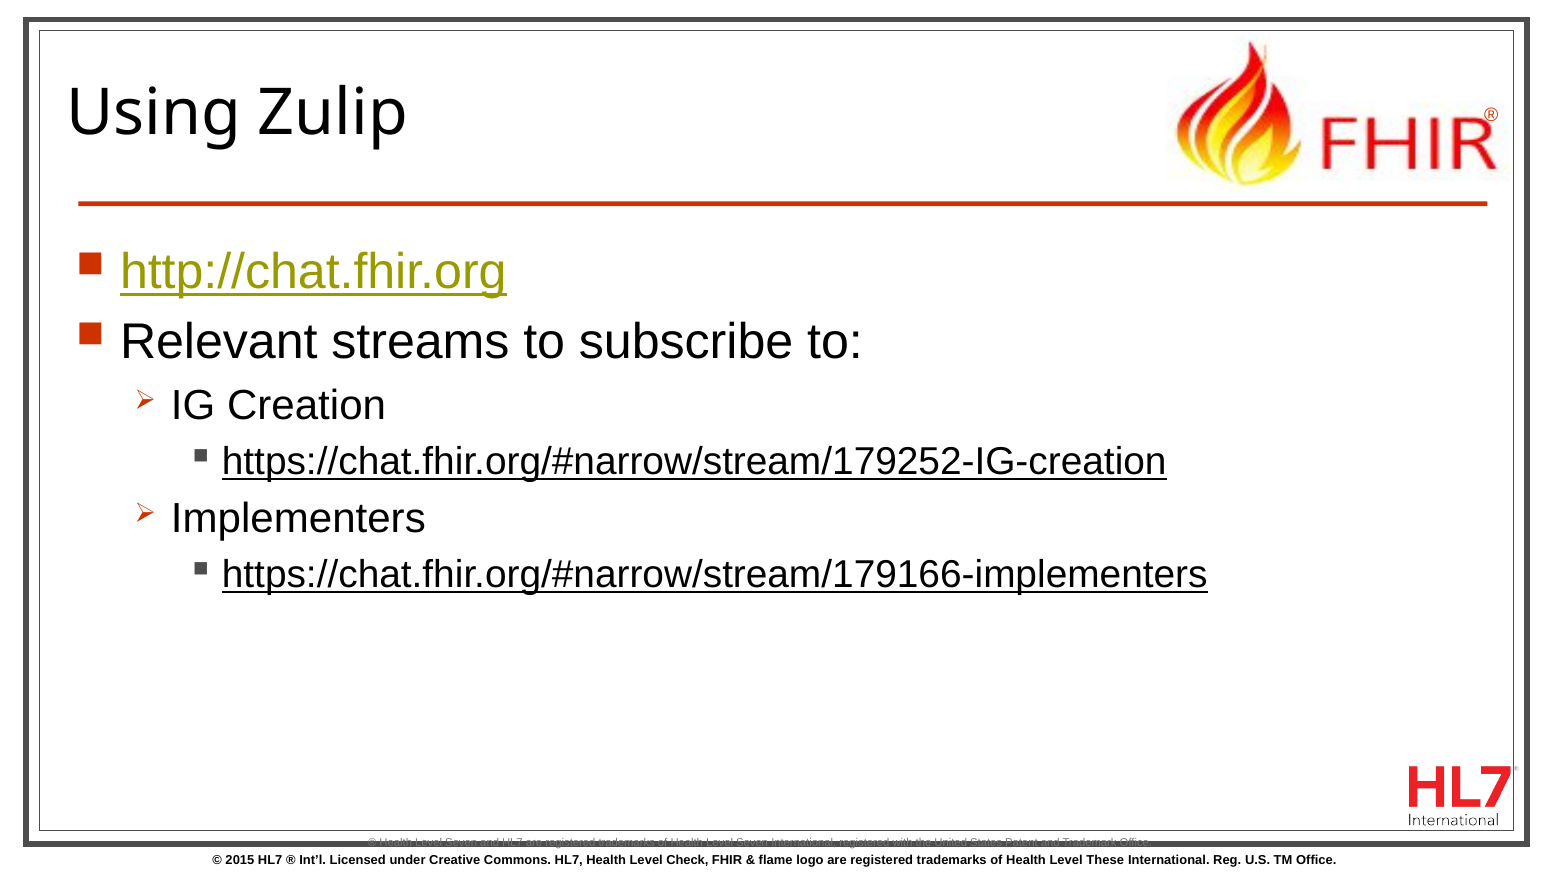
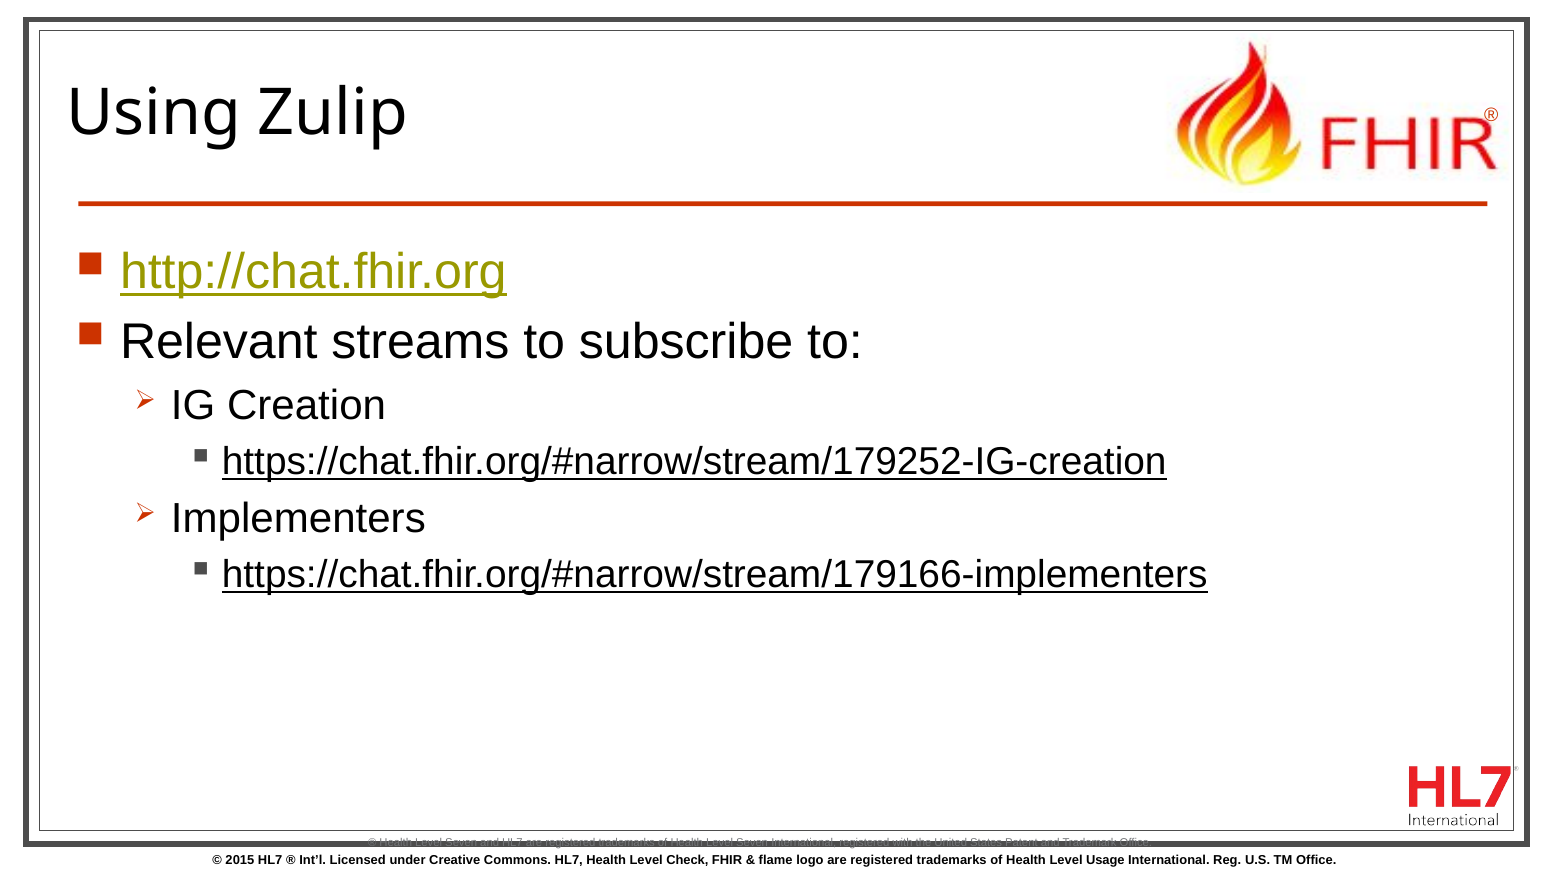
These: These -> Usage (1105, 861)
